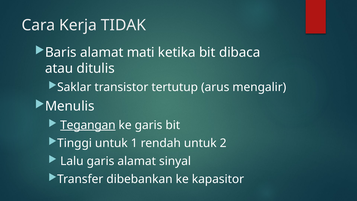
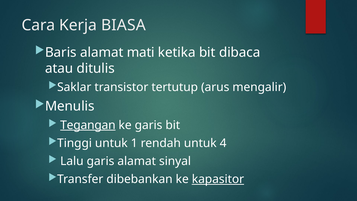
TIDAK: TIDAK -> BIASA (123, 25)
2: 2 -> 4 (223, 143)
kapasitor underline: none -> present (218, 179)
